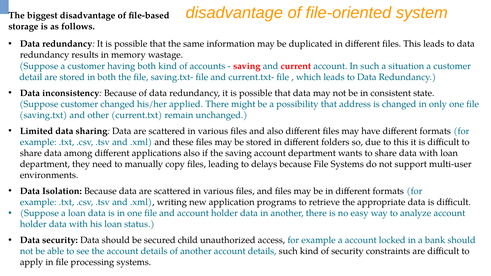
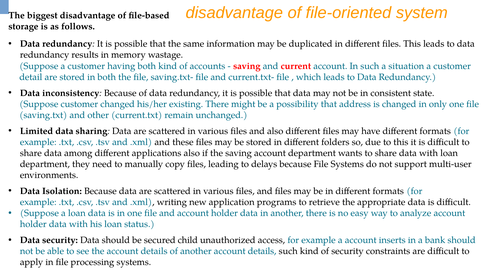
applied: applied -> existing (186, 104)
locked: locked -> inserts (392, 240)
